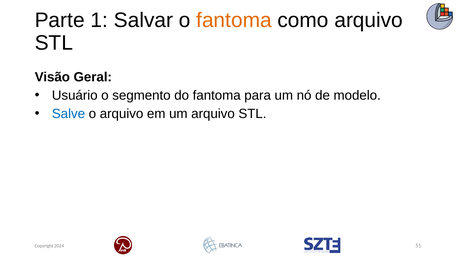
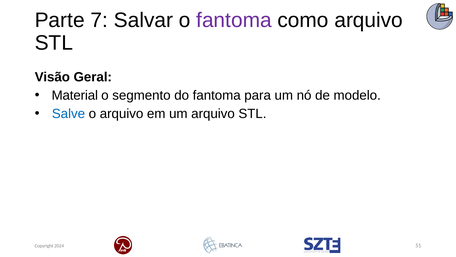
1: 1 -> 7 (99, 20)
fantoma colour: orange -> purple (234, 20)
Usuário: Usuário -> Material (75, 95)
